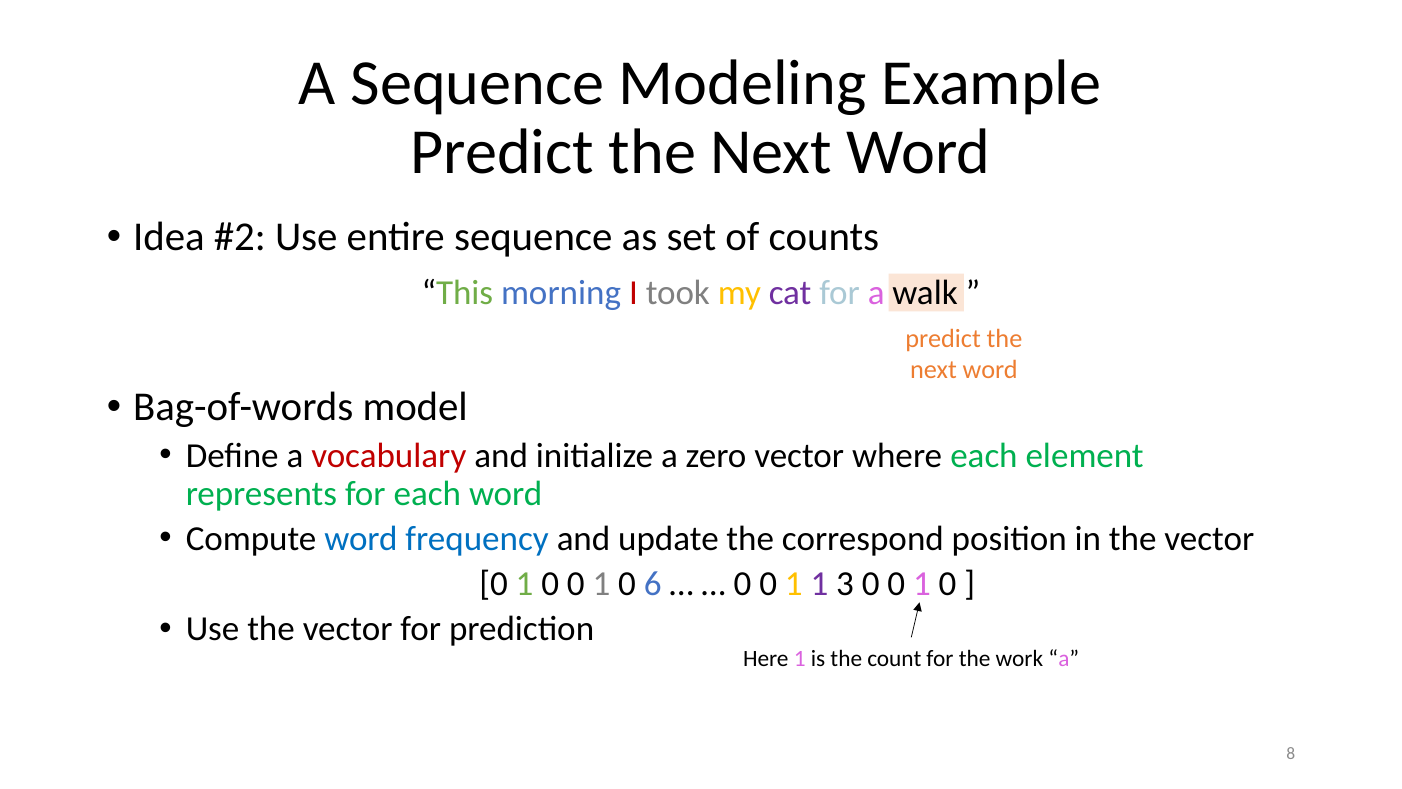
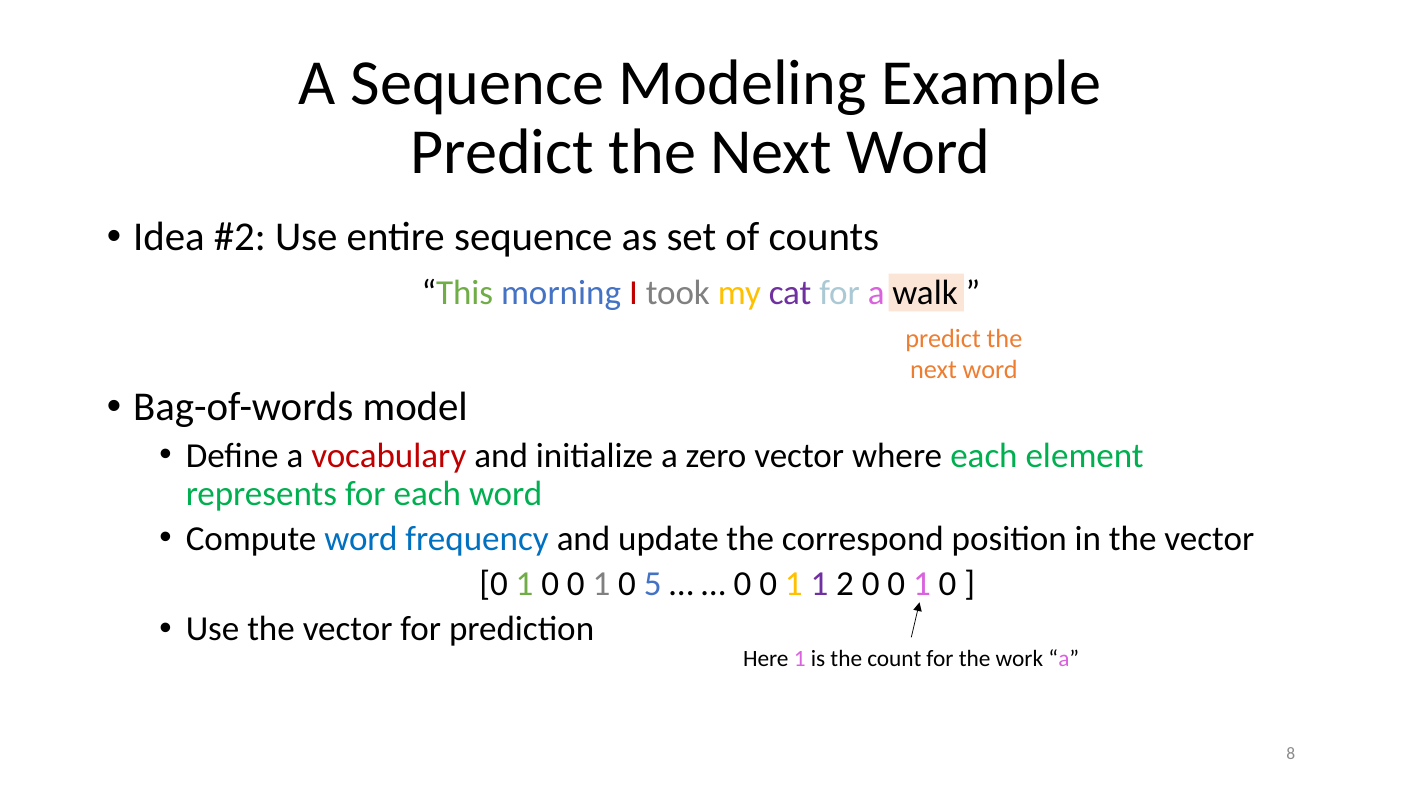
6: 6 -> 5 (653, 583)
3: 3 -> 2 (845, 583)
